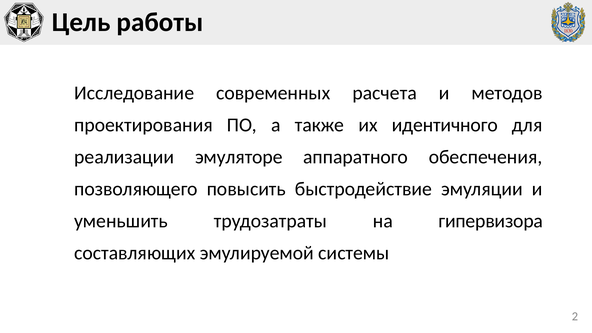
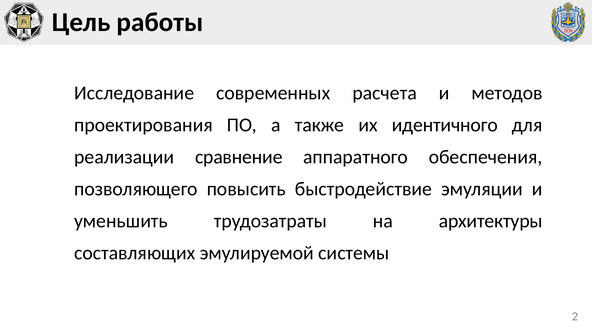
эмуляторе: эмуляторе -> сравнение (239, 157)
гипервизора: гипервизора -> архитектуры (491, 221)
